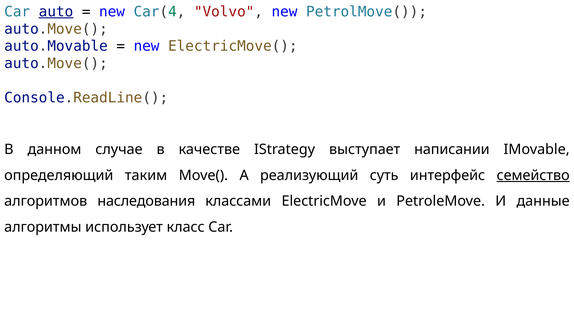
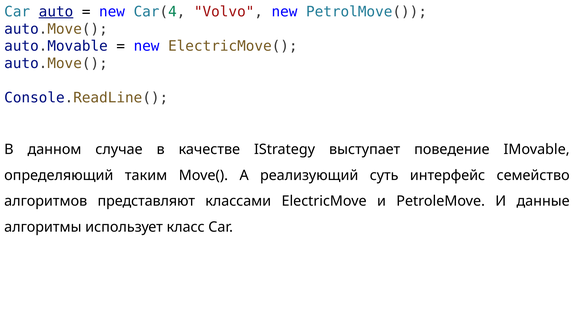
написании: написании -> поведение (452, 149)
семейство underline: present -> none (533, 175)
наследования: наследования -> представляют (146, 201)
